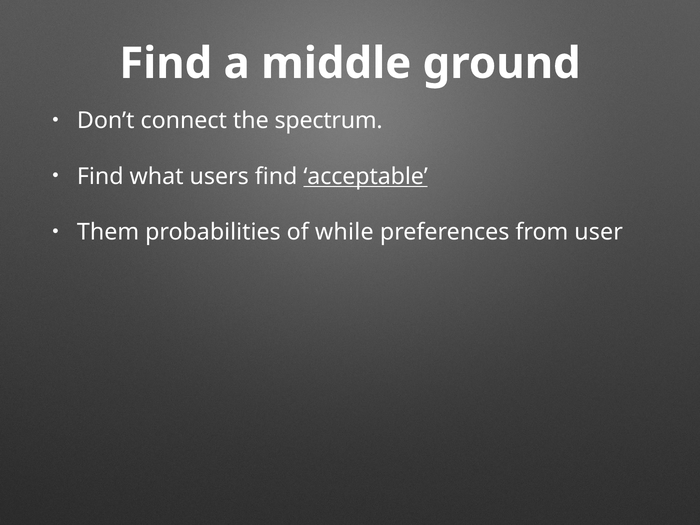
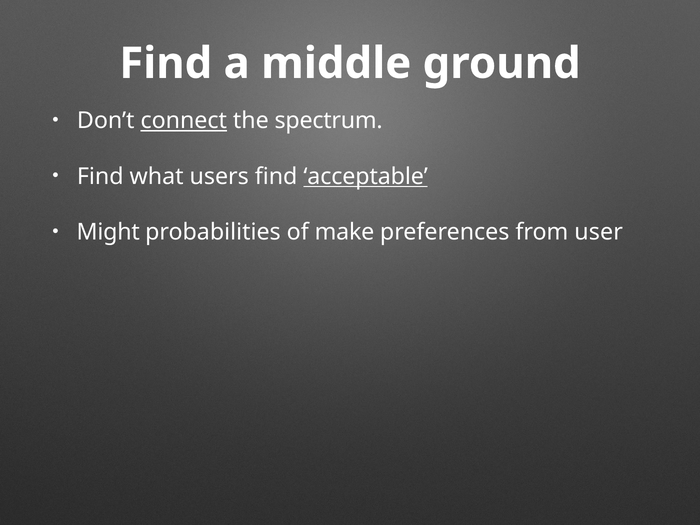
connect underline: none -> present (184, 121)
Them: Them -> Might (108, 232)
while: while -> make (345, 232)
